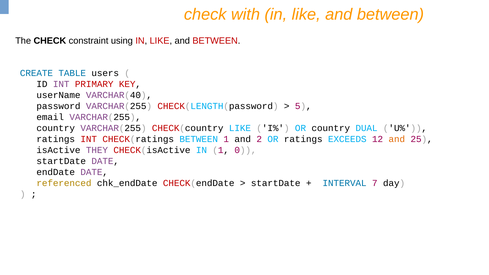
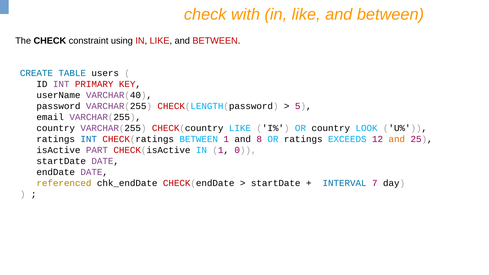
DUAL: DUAL -> LOOK (367, 128)
INT colour: red -> blue (89, 139)
2: 2 -> 8 (259, 139)
THEY: THEY -> PART (97, 150)
